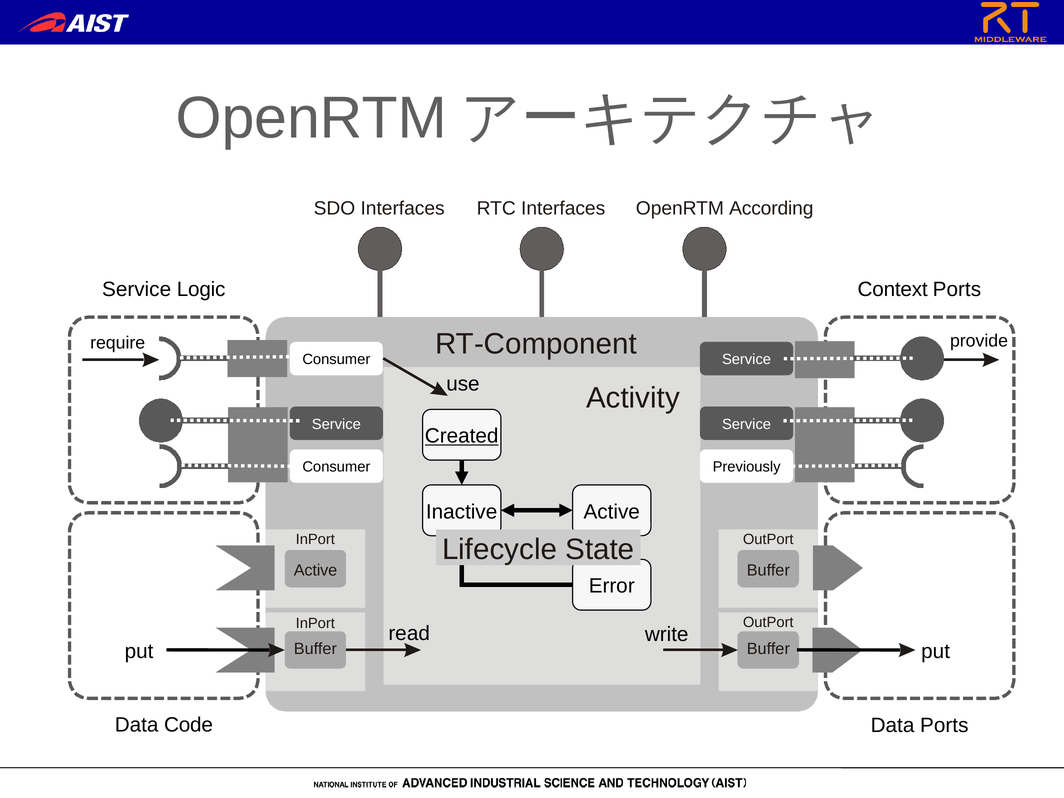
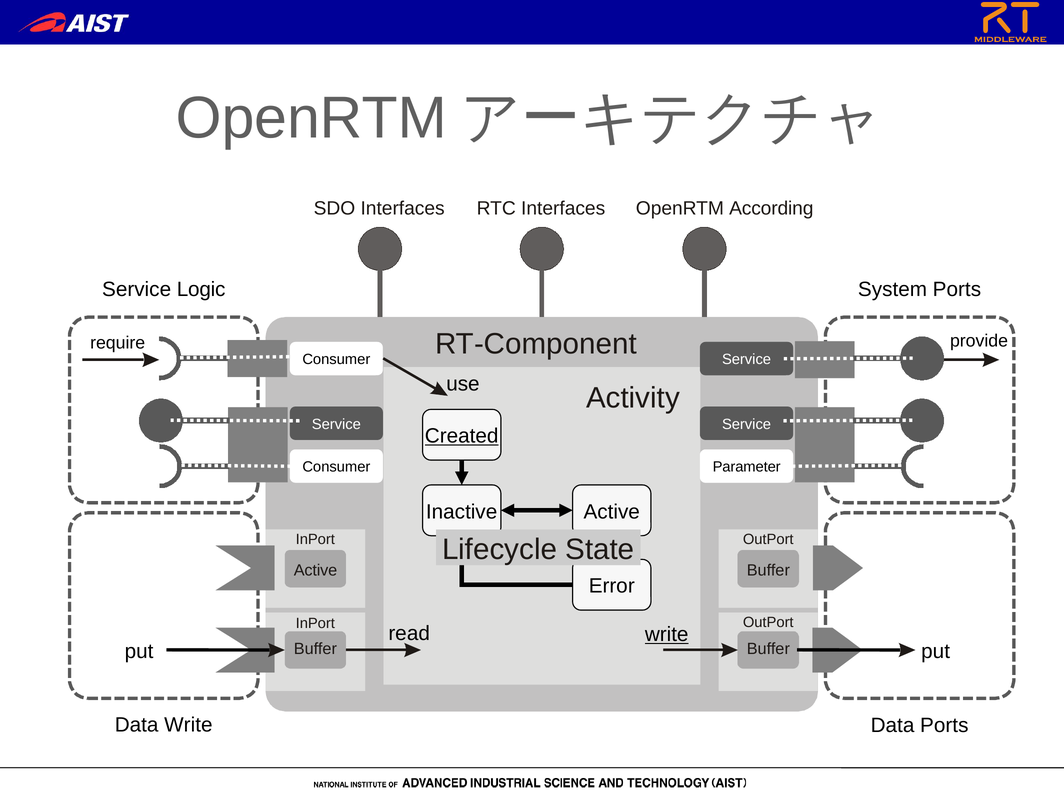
Context: Context -> System (893, 290)
Previously: Previously -> Parameter (747, 467)
write underline: none -> present (667, 635)
Data Code: Code -> Write (188, 725)
